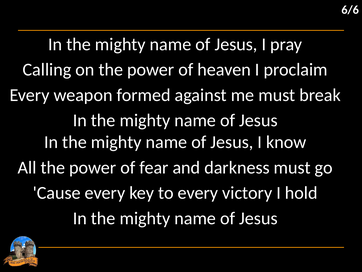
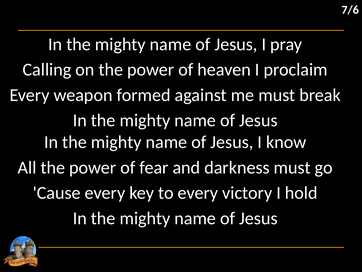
6/6: 6/6 -> 7/6 (350, 10)
